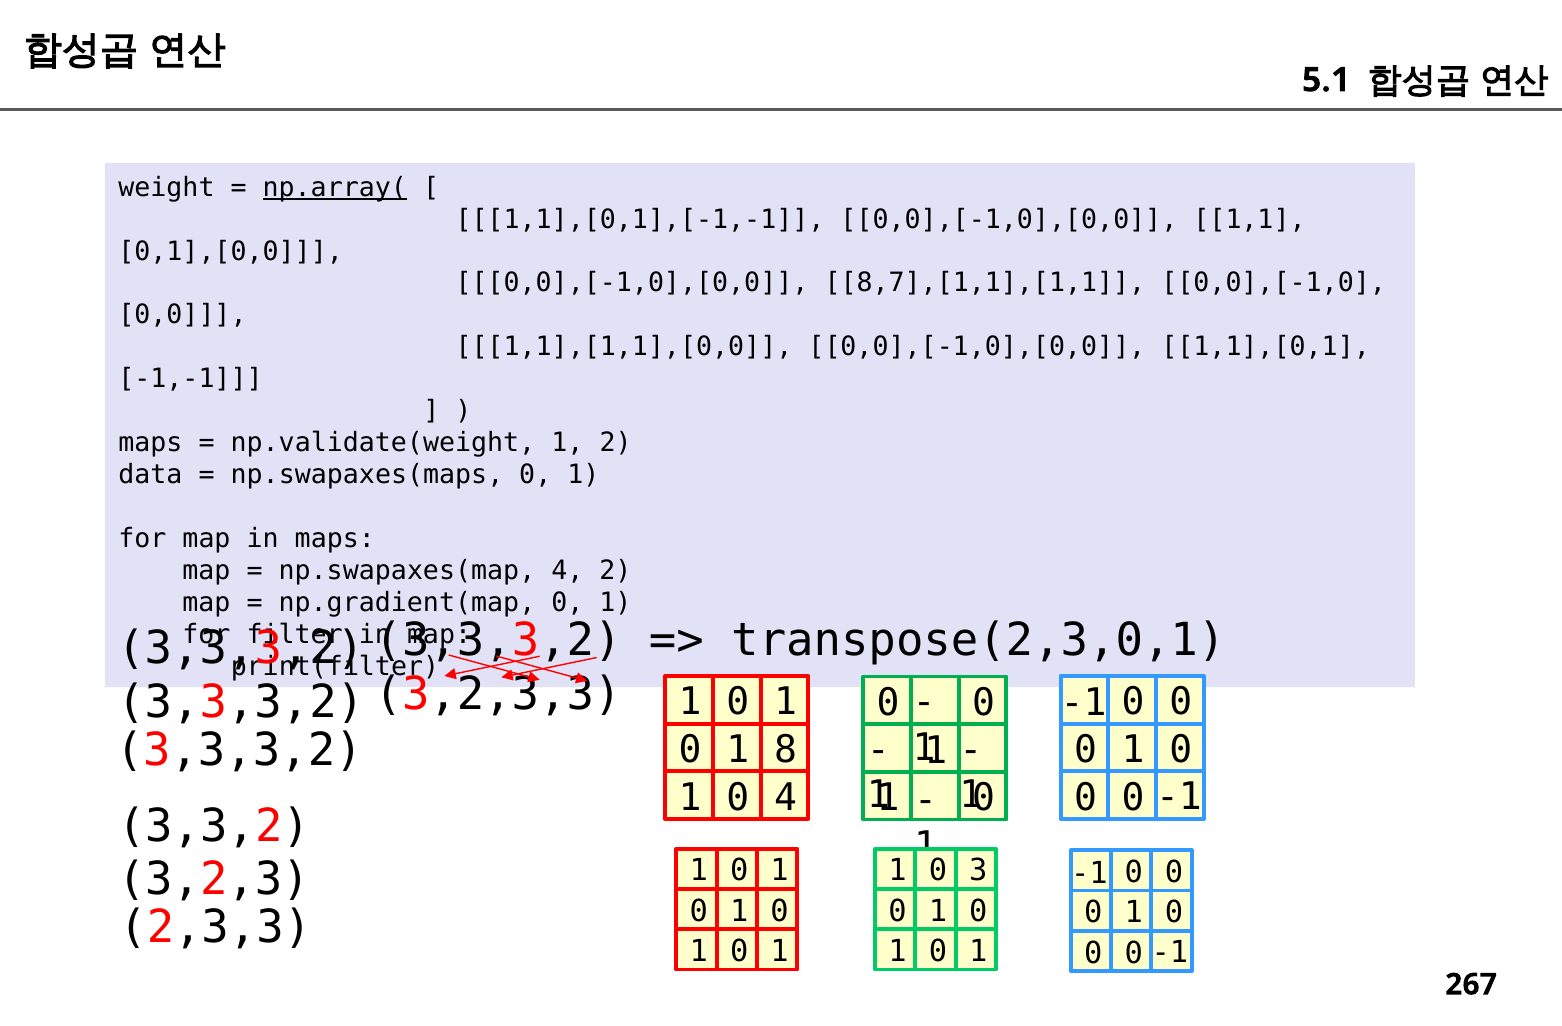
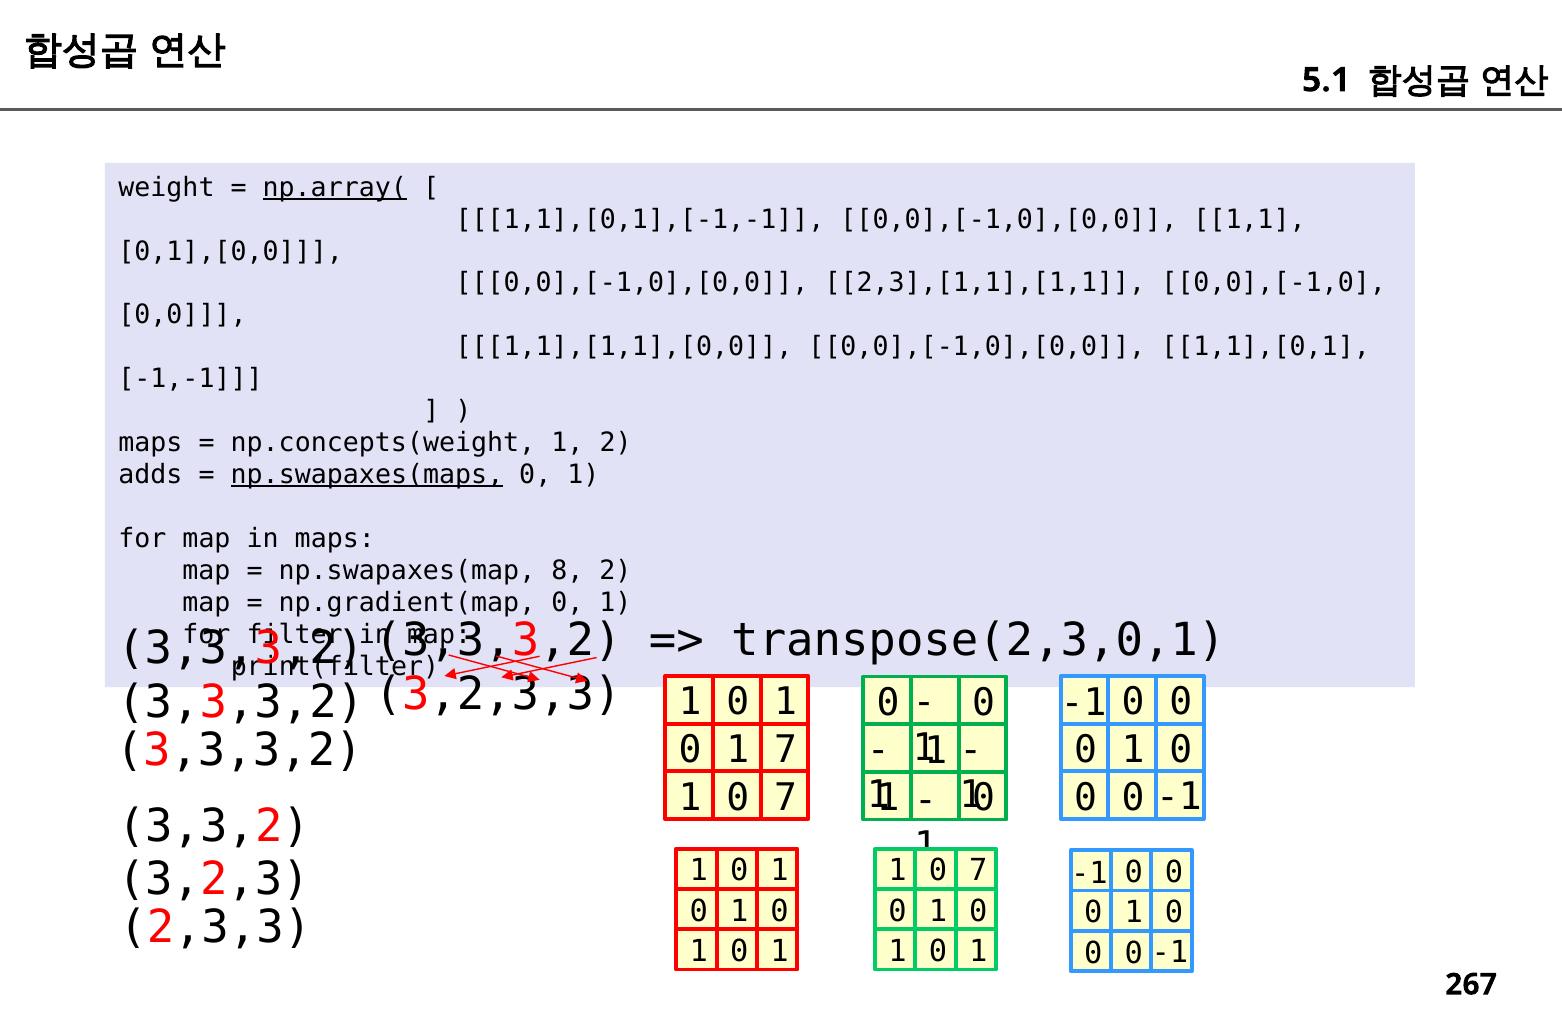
8,7],[1,1],[1,1: 8,7],[1,1],[1,1 -> 2,3],[1,1],[1,1 (985, 283)
np.validate(weight: np.validate(weight -> np.concepts(weight (383, 443)
data: data -> adds (150, 475)
np.swapaxes(maps underline: none -> present (367, 475)
np.swapaxes(map 4: 4 -> 8 (567, 571)
1 8: 8 -> 7 (785, 750)
4: 4 -> 7 (785, 798)
3: 3 -> 7 (978, 871)
